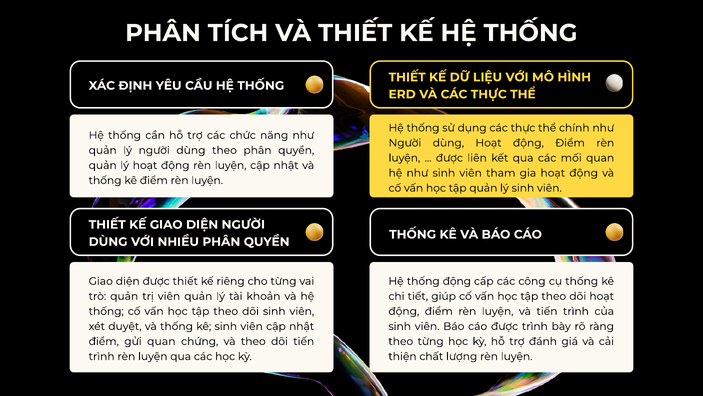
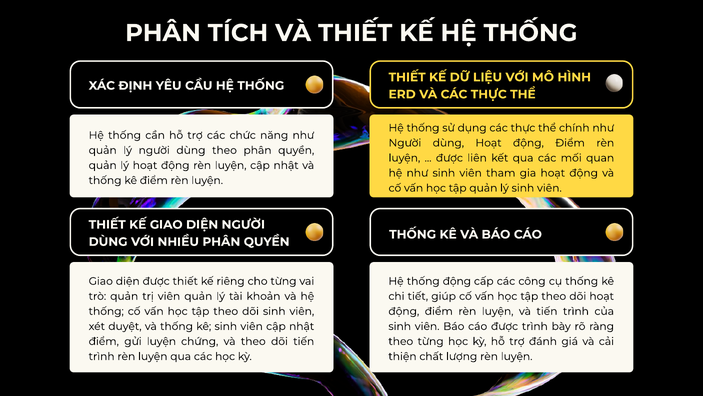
gửi quan: quan -> luyện (161, 341)
